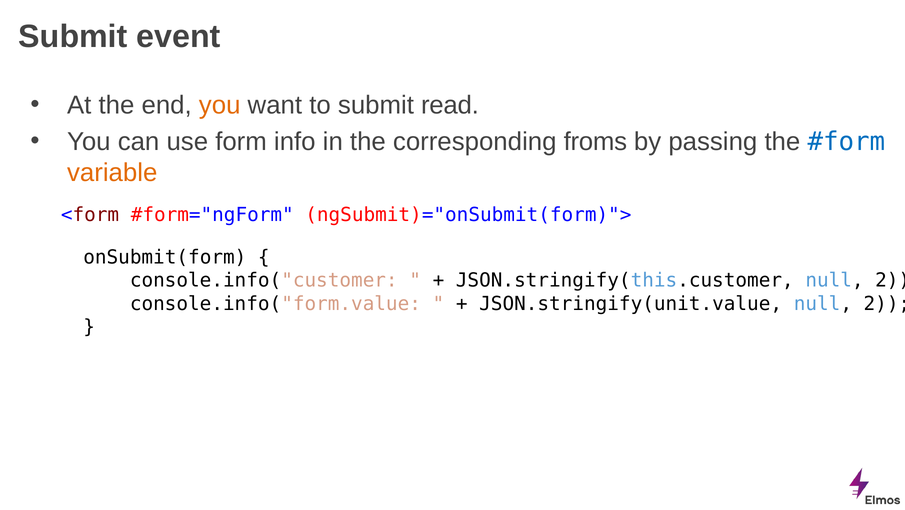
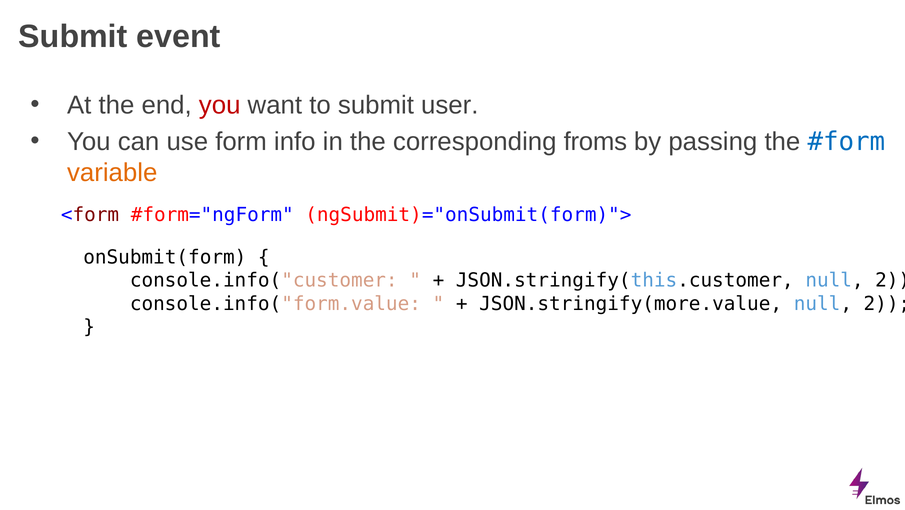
you colour: orange -> red (220, 105)
read: read -> user (450, 105)
JSON.stringify(unit.value: JSON.stringify(unit.value -> JSON.stringify(more.value (631, 303)
